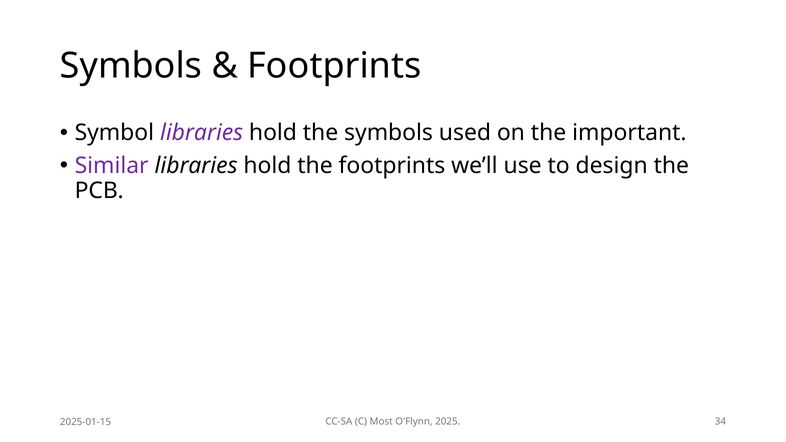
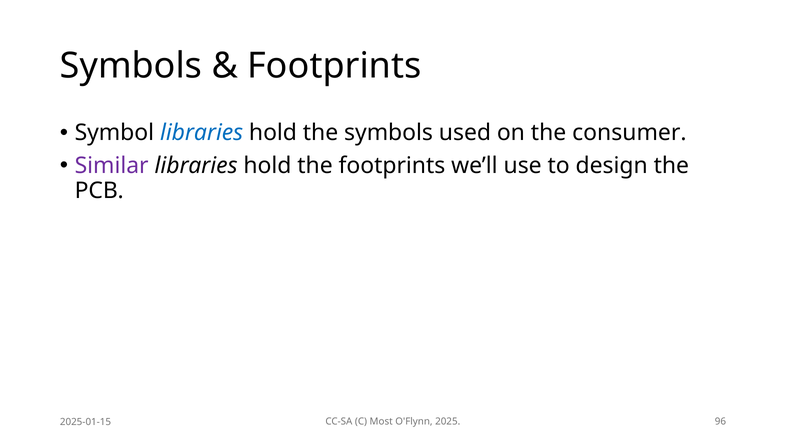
libraries colour: purple -> blue (202, 133)
important: important -> consumer (629, 133)
34: 34 -> 96 (720, 421)
